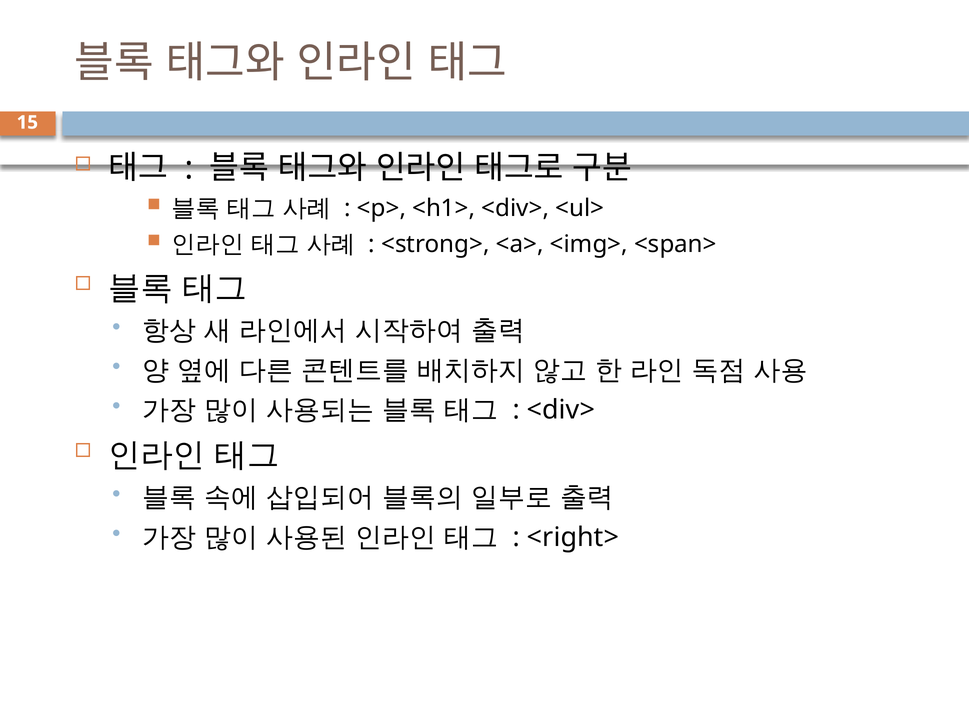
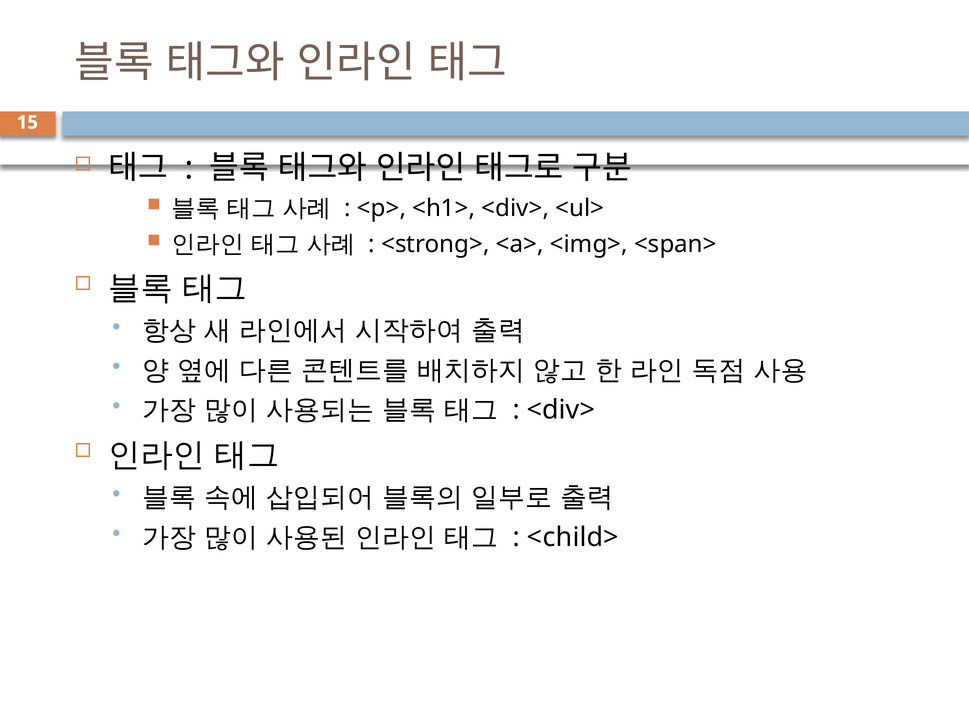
<right>: <right> -> <child> (573, 538)
